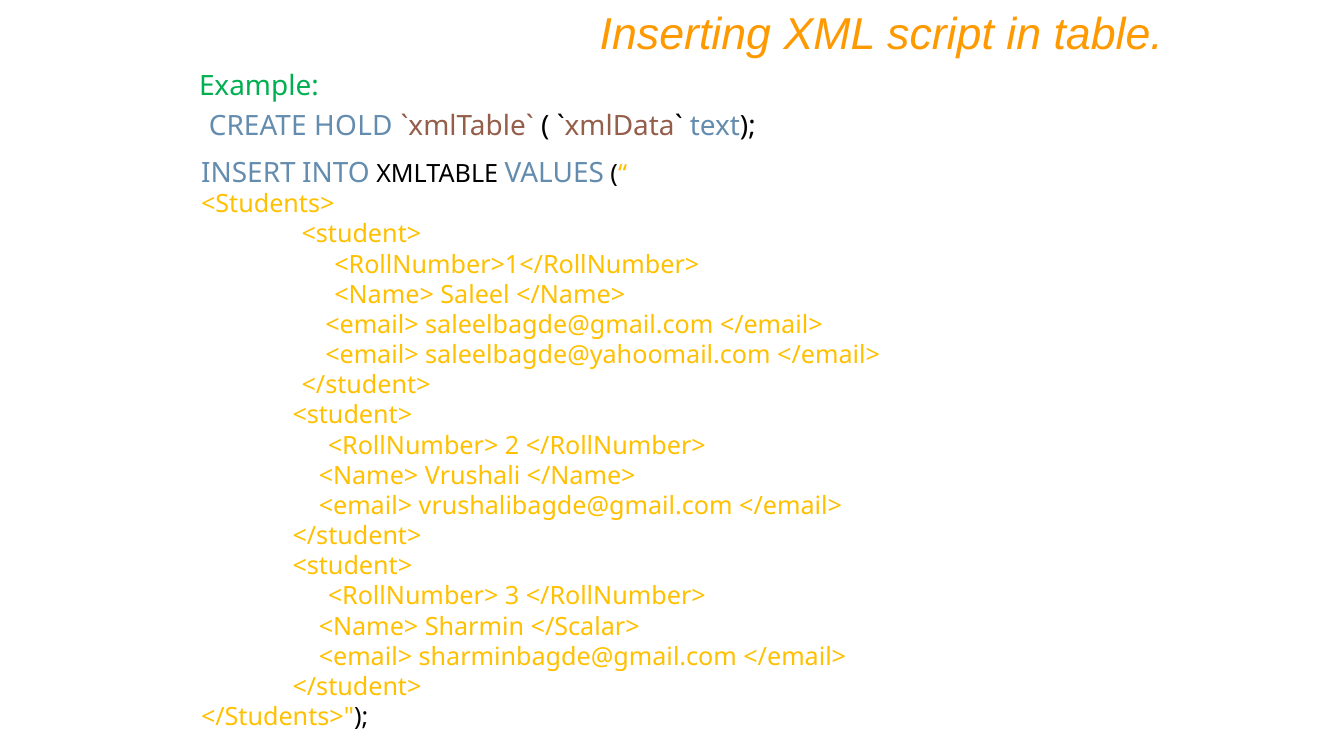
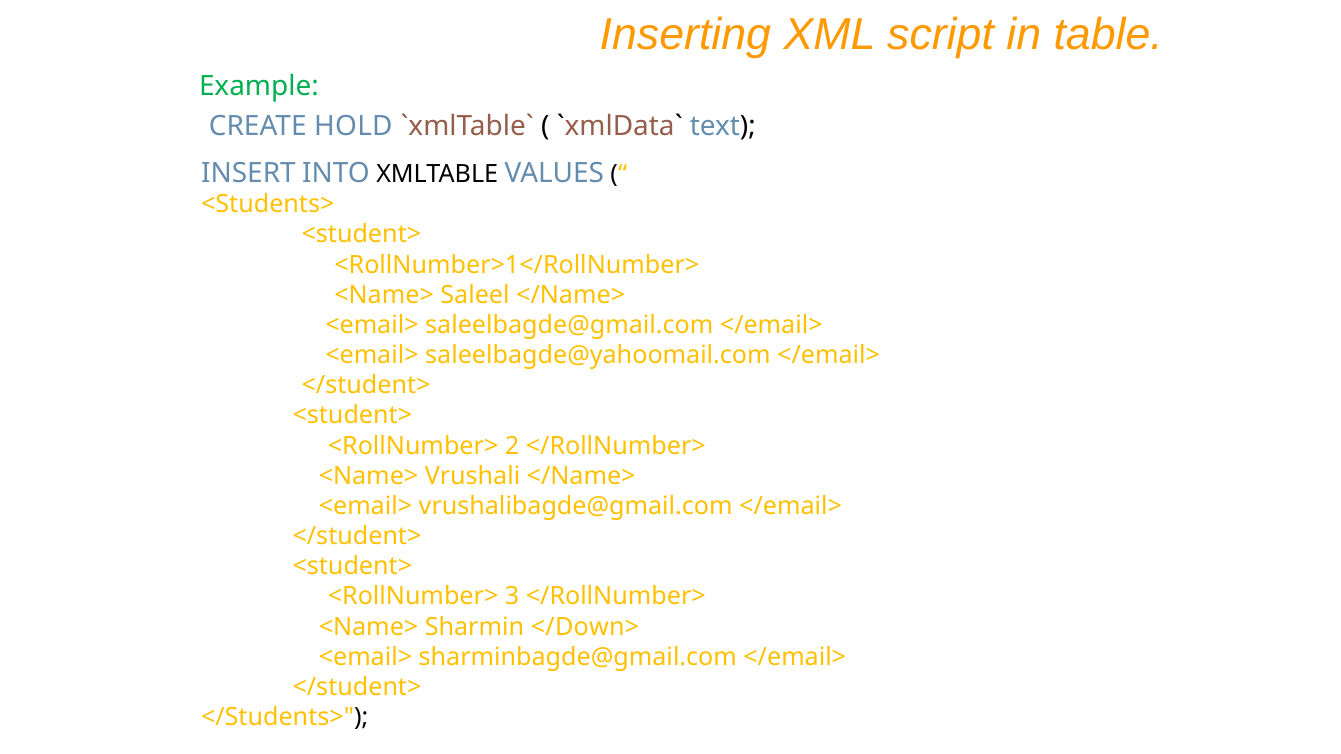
</Scalar>: </Scalar> -> </Down> (585, 627)
